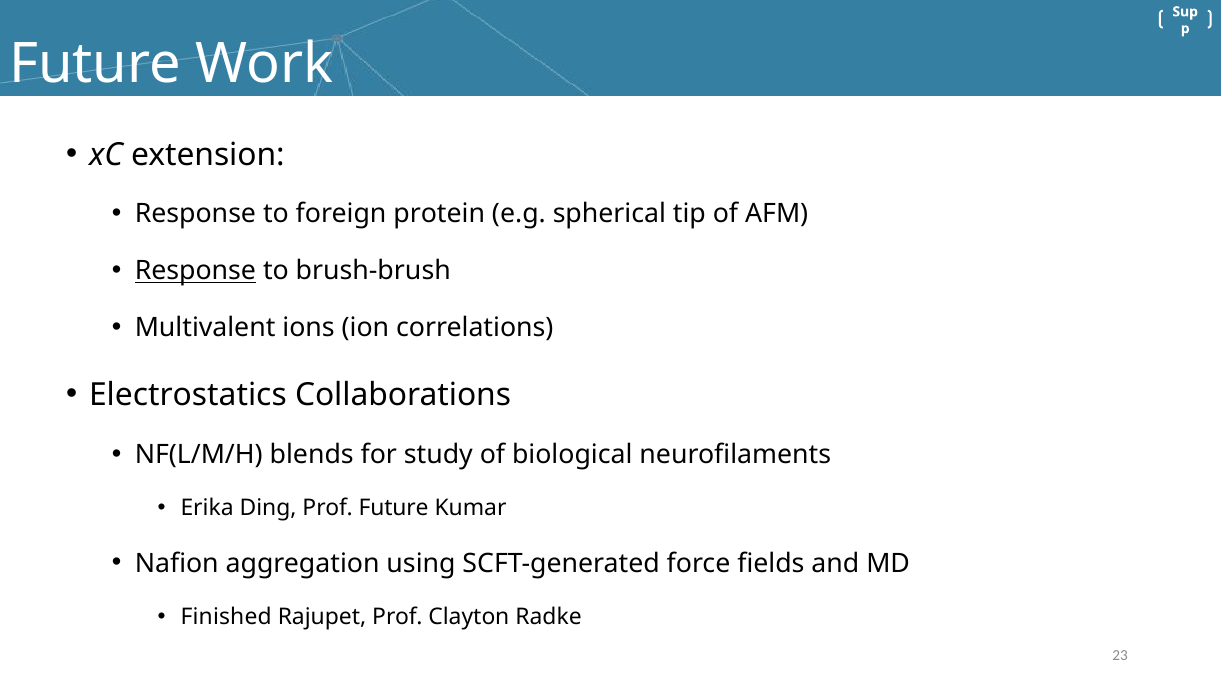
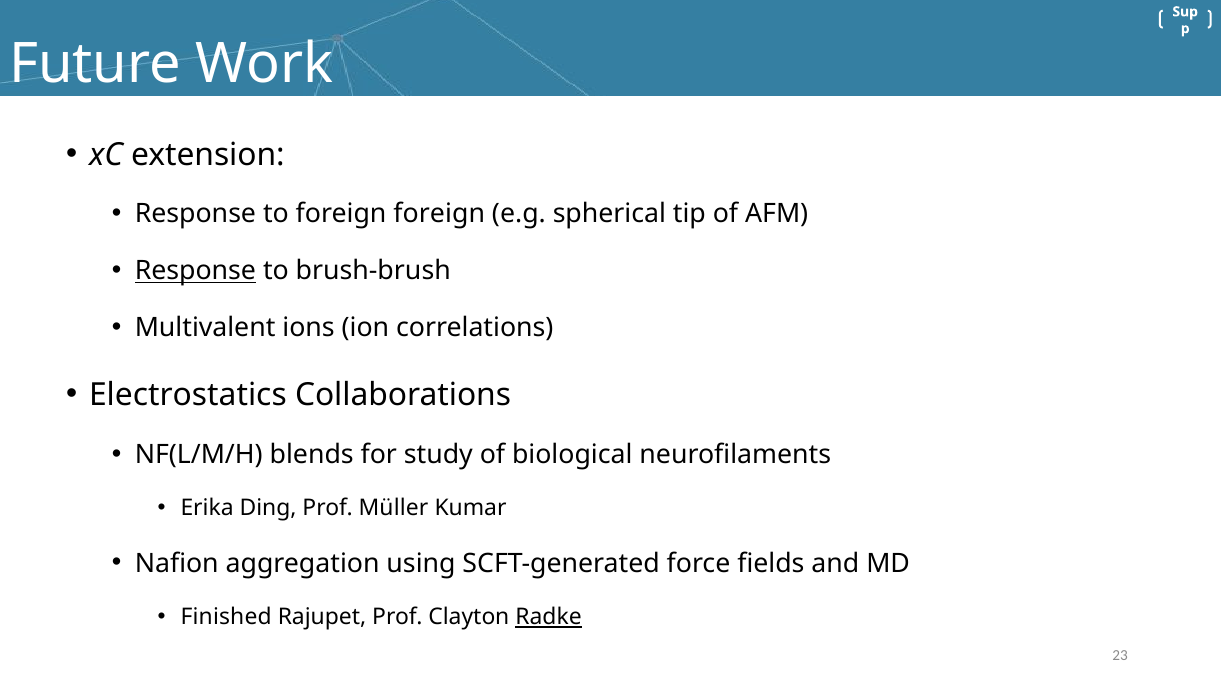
foreign protein: protein -> foreign (439, 214)
Prof Future: Future -> Müller (393, 508)
Radke underline: none -> present (549, 617)
